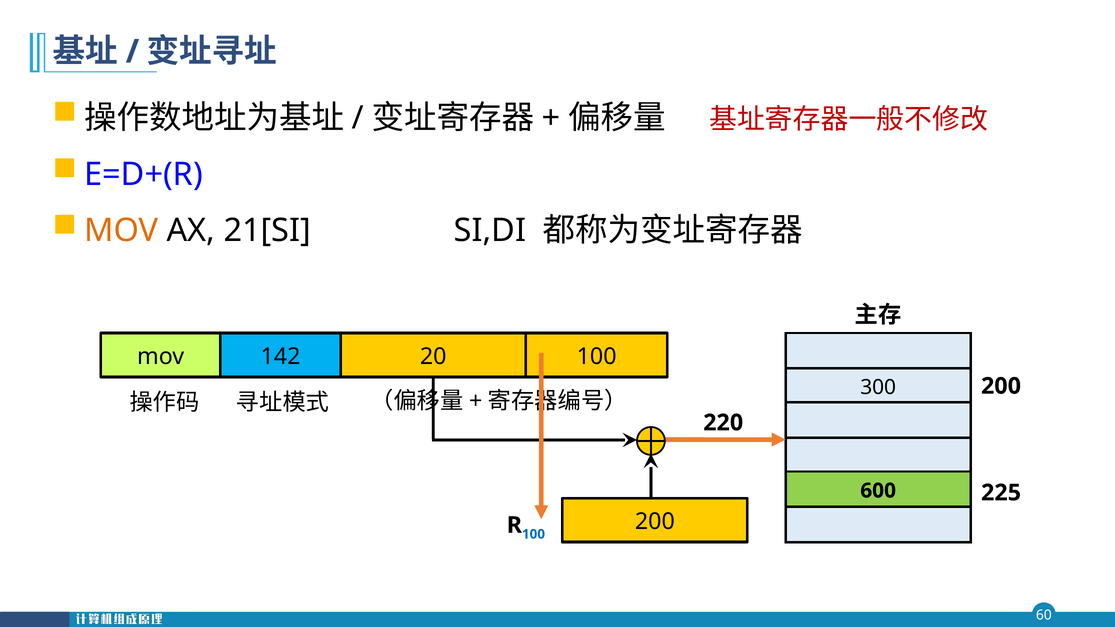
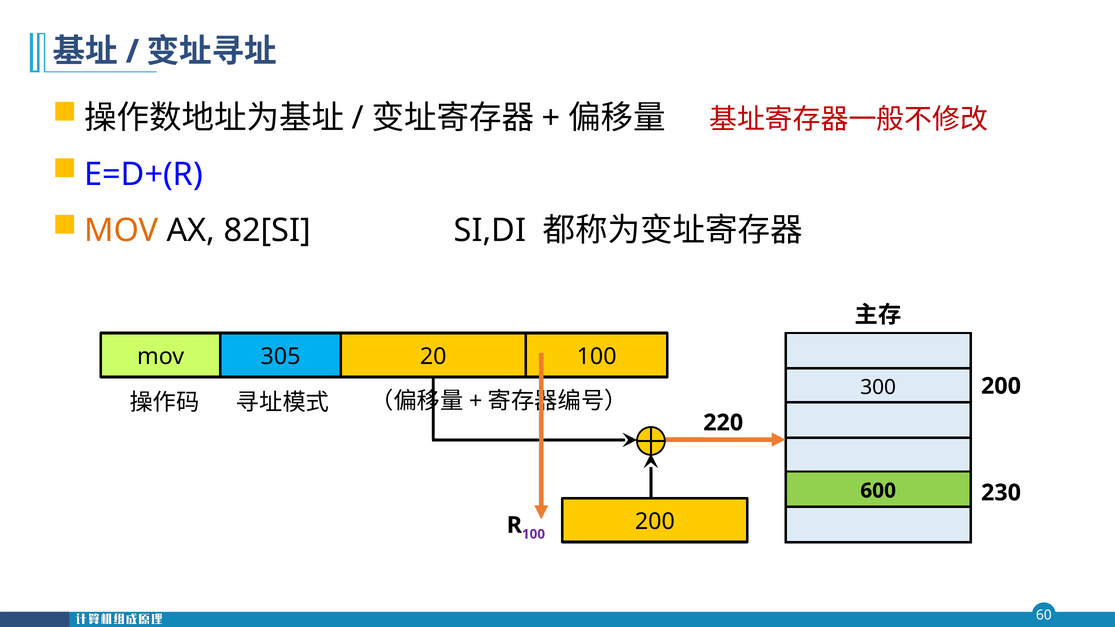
21[SI: 21[SI -> 82[SI (267, 231)
142: 142 -> 305 (281, 357)
225: 225 -> 230 (1001, 493)
100 colour: blue -> purple (533, 534)
